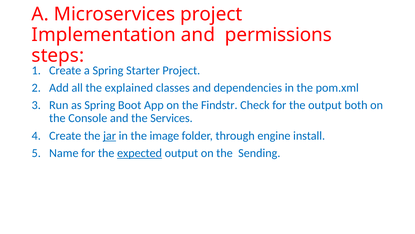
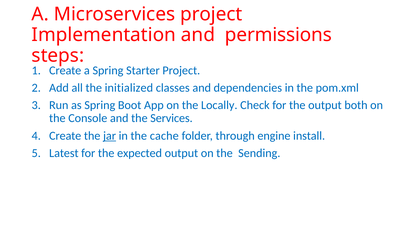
explained: explained -> initialized (129, 88)
Findstr: Findstr -> Locally (219, 105)
image: image -> cache (164, 135)
Name: Name -> Latest (64, 153)
expected underline: present -> none (140, 153)
